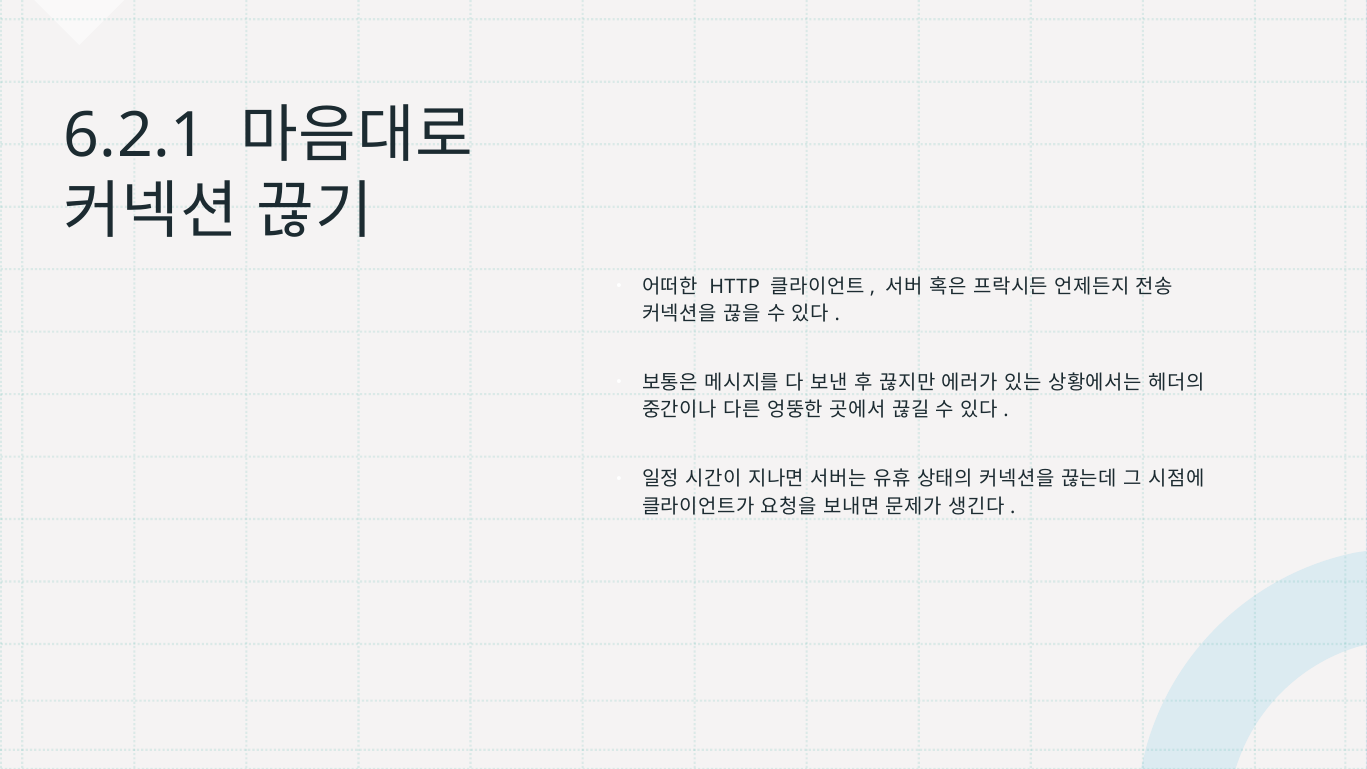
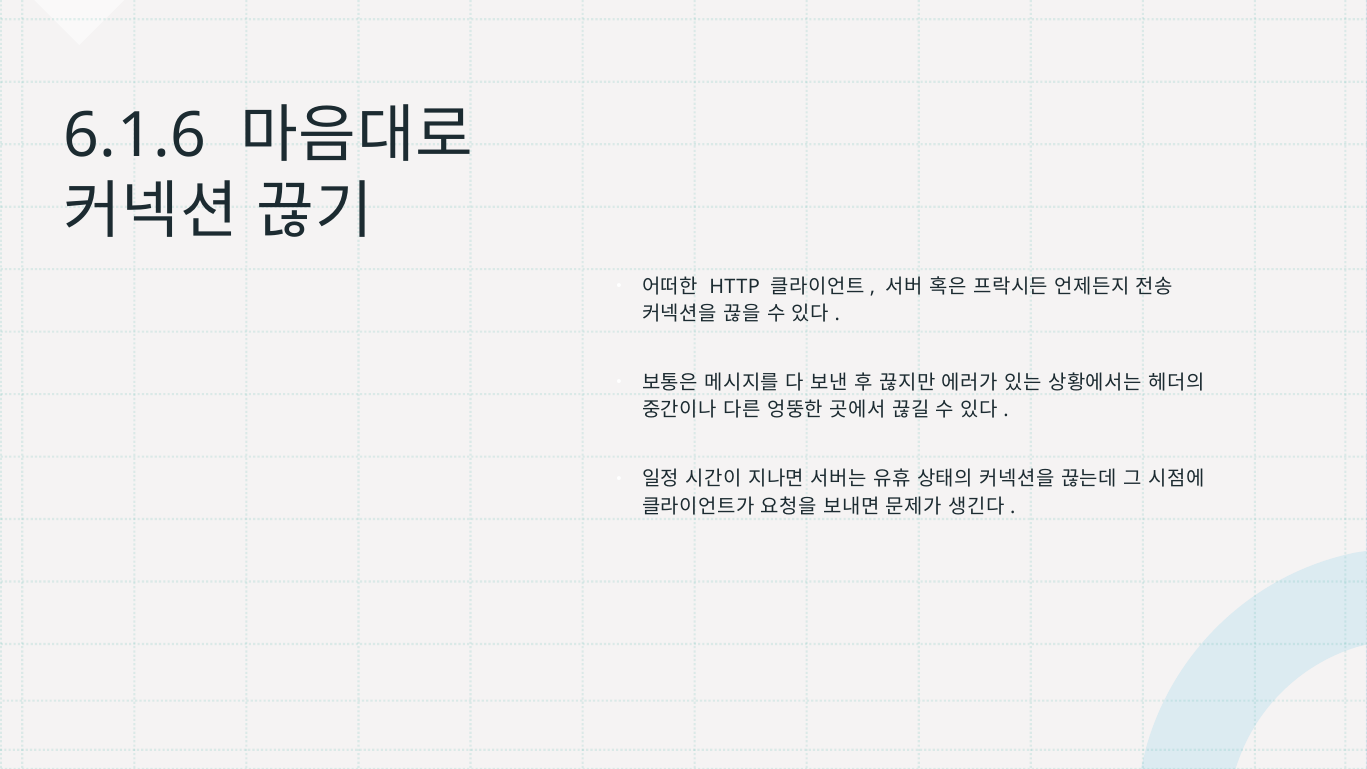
6.2.1: 6.2.1 -> 6.1.6 (135, 136)
